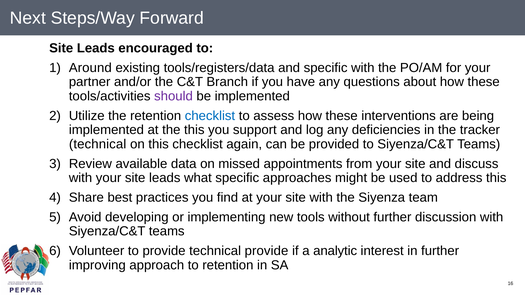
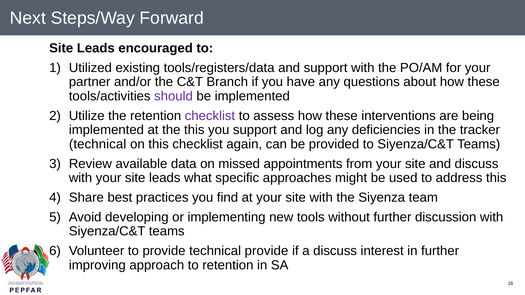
Around: Around -> Utilized (90, 68)
and specific: specific -> support (326, 68)
checklist colour: blue -> purple (210, 116)
a analytic: analytic -> discuss (335, 251)
